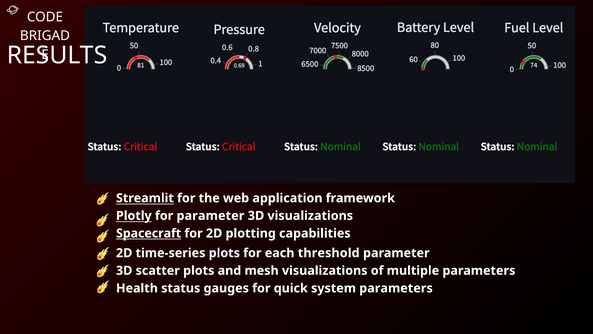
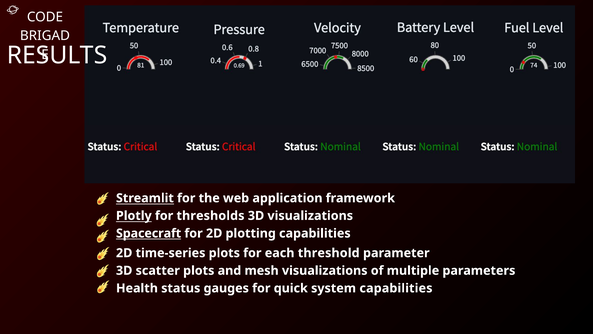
for parameter: parameter -> thresholds (210, 215)
system parameters: parameters -> capabilities (396, 288)
